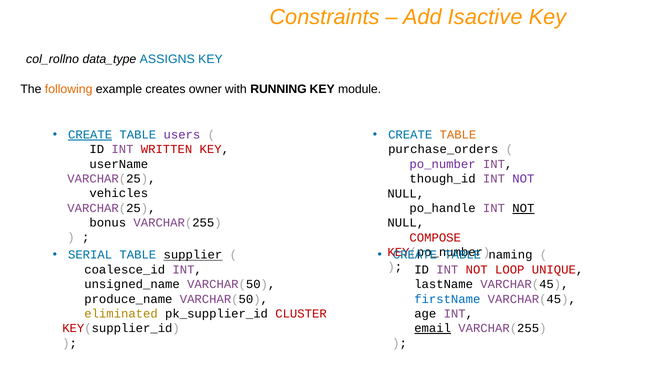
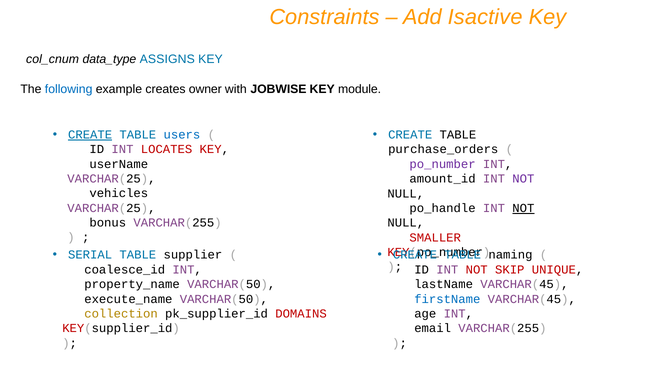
col_rollno: col_rollno -> col_cnum (53, 59)
following colour: orange -> blue (69, 89)
RUNNING: RUNNING -> JOBWISE (278, 89)
users colour: purple -> blue (182, 135)
TABLE colour: orange -> black (458, 135)
WRITTEN: WRITTEN -> LOCATES (167, 149)
though_id: though_id -> amount_id (443, 179)
COMPOSE: COMPOSE -> SMALLER (435, 238)
supplier underline: present -> none (193, 255)
LOOP: LOOP -> SKIP (510, 270)
unsigned_name: unsigned_name -> property_name (132, 285)
produce_name: produce_name -> execute_name (128, 299)
eliminated: eliminated -> collection (121, 314)
CLUSTER: CLUSTER -> DOMAINS (301, 314)
email underline: present -> none (433, 329)
